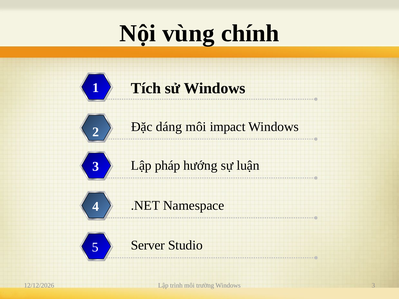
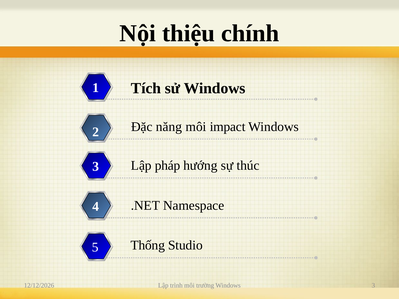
vùng: vùng -> thiệu (189, 33)
dáng: dáng -> năng (169, 127)
luận: luận -> thúc (248, 166)
Server: Server -> Thống (148, 246)
